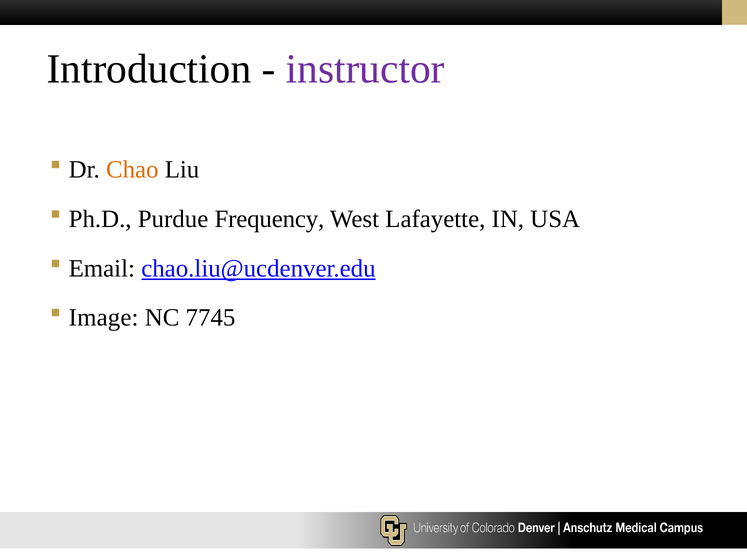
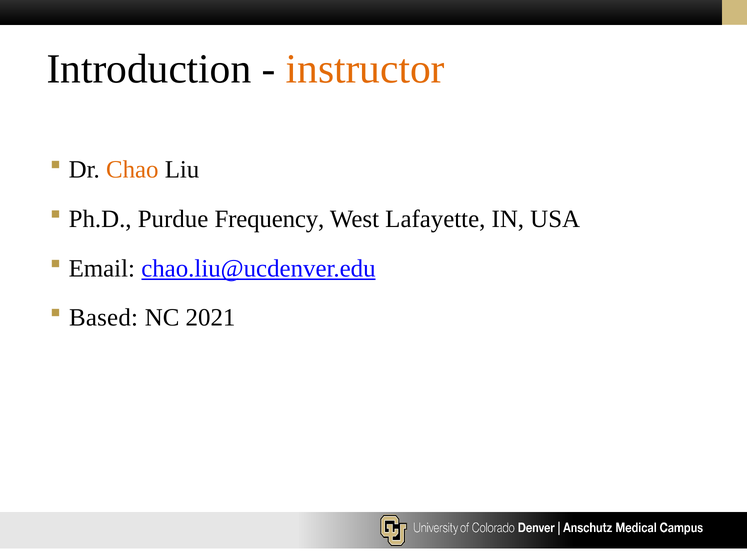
instructor colour: purple -> orange (365, 69)
Image: Image -> Based (104, 318)
7745: 7745 -> 2021 (211, 318)
